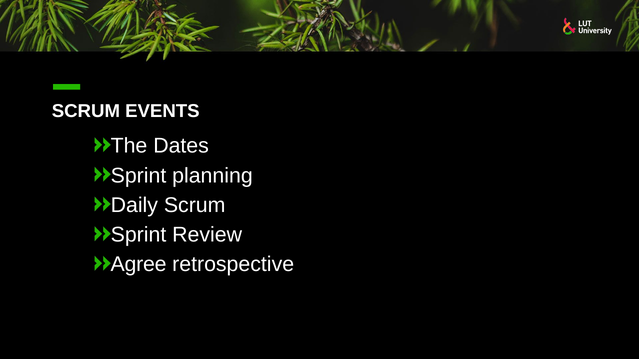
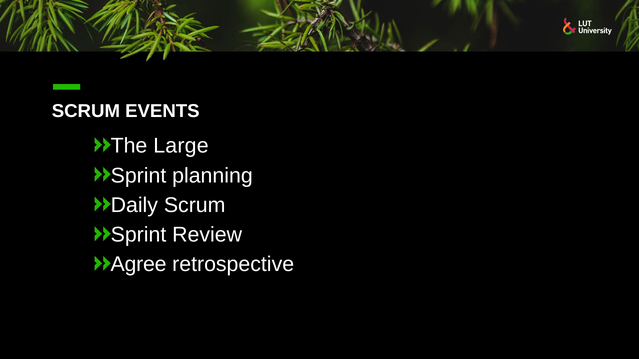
Dates: Dates -> Large (181, 146)
